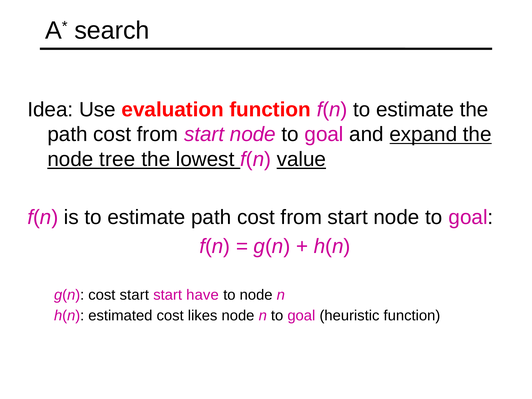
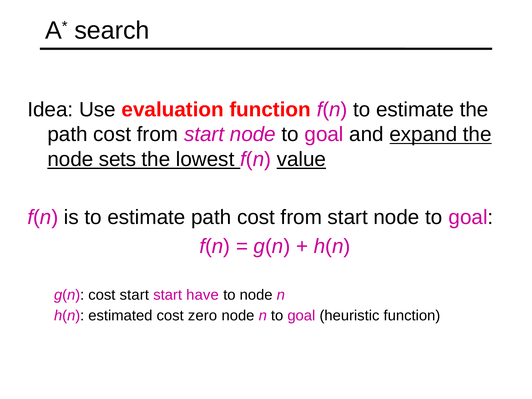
tree: tree -> sets (118, 159)
likes: likes -> zero (203, 316)
